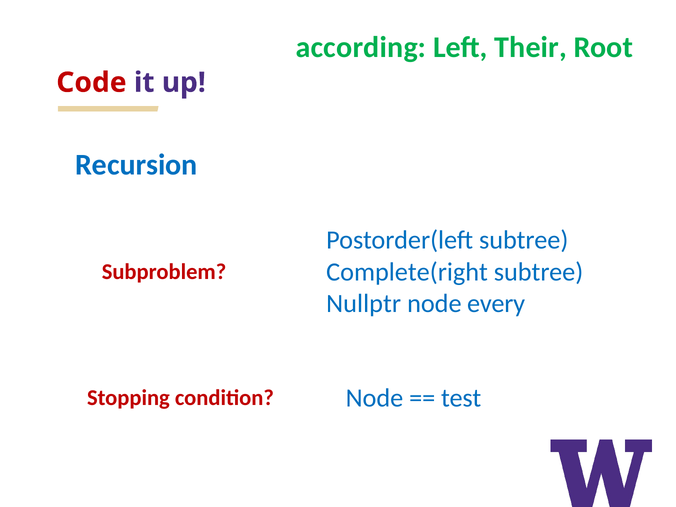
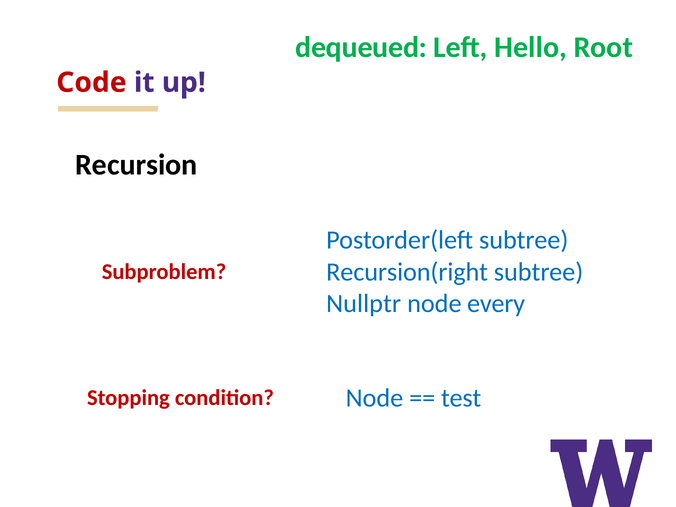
according: according -> dequeued (361, 47)
Their: Their -> Hello (531, 47)
Recursion colour: blue -> black (136, 165)
Complete(right: Complete(right -> Recursion(right (407, 272)
